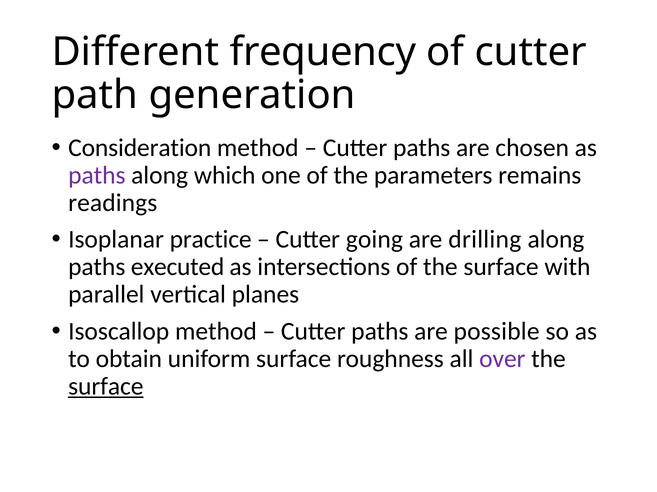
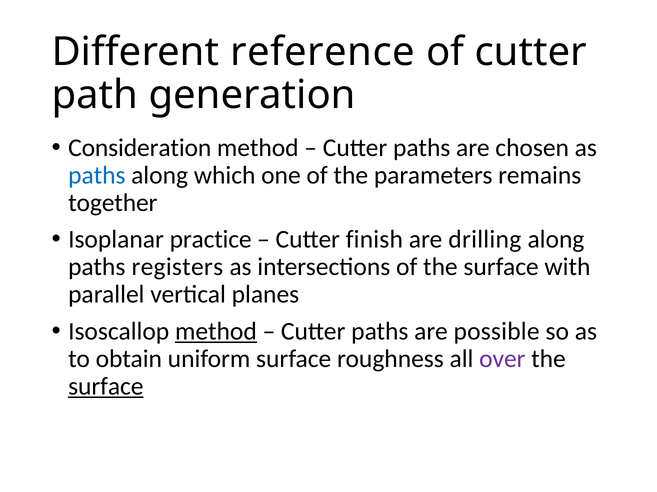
frequency: frequency -> reference (322, 52)
paths colour: purple -> blue (97, 176)
readings: readings -> together (113, 203)
going: going -> finish (374, 240)
executed: executed -> registers (177, 267)
method underline: none -> present (216, 332)
